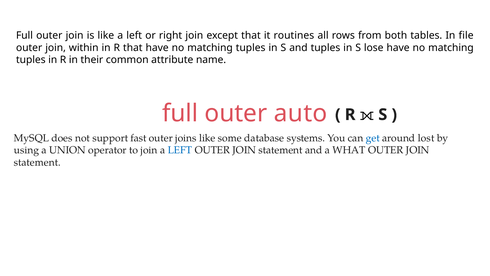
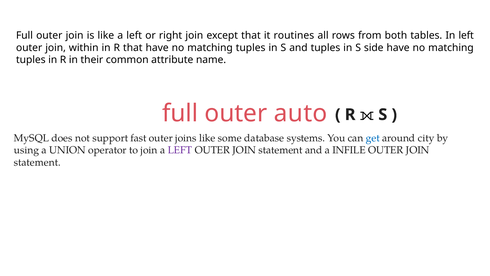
In file: file -> left (466, 35)
lose: lose -> side (374, 48)
lost: lost -> city (426, 138)
LEFT colour: blue -> purple (180, 150)
WHAT: WHAT -> INFILE (349, 150)
